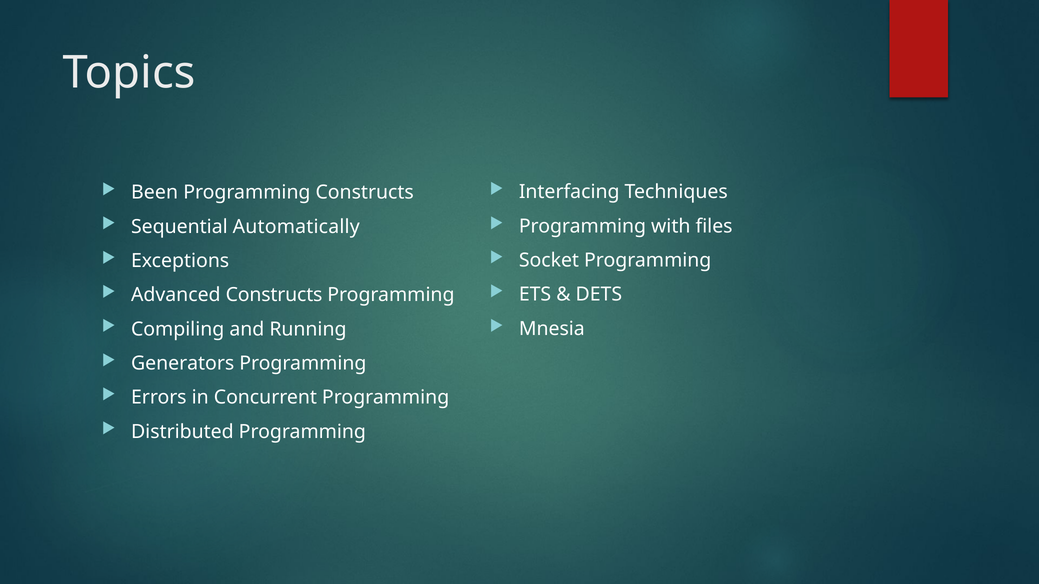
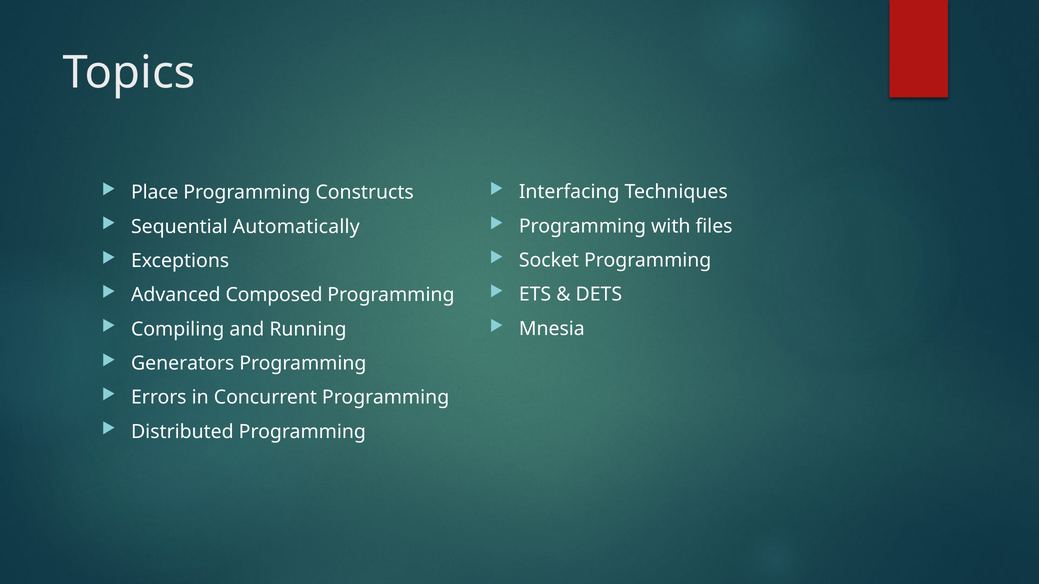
Been: Been -> Place (155, 193)
Advanced Constructs: Constructs -> Composed (274, 295)
